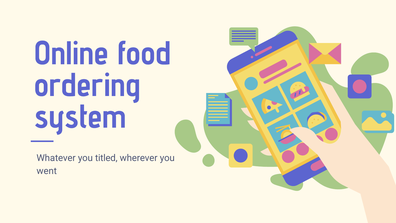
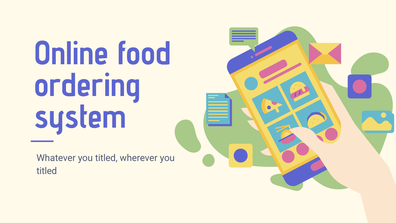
went: went -> titled (47, 171)
